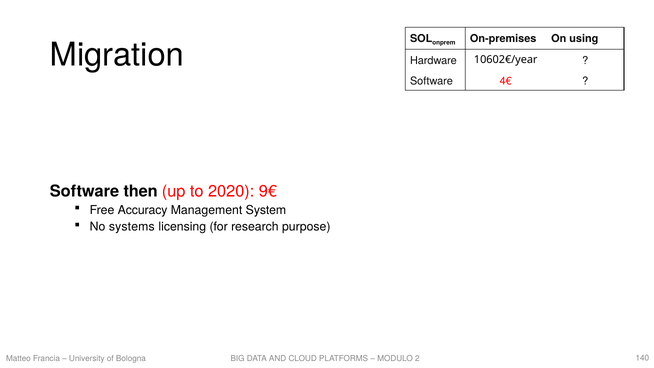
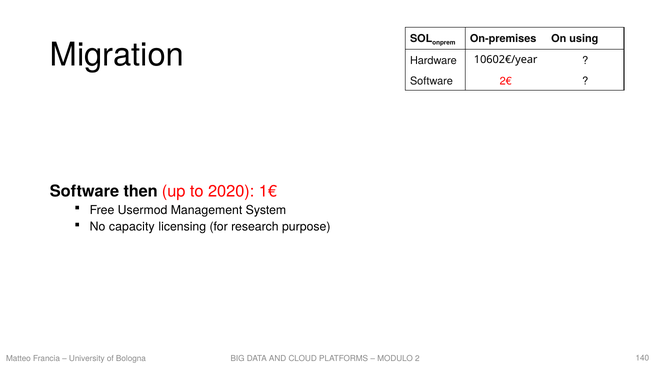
4€: 4€ -> 2€ (506, 81)
9€: 9€ -> 1€ (268, 191)
Accuracy: Accuracy -> Usermod (143, 210)
systems: systems -> capacity (132, 227)
